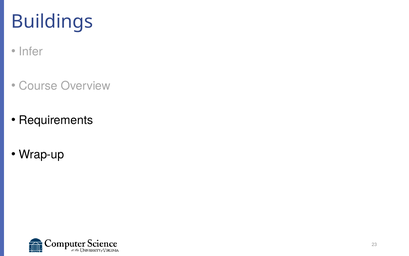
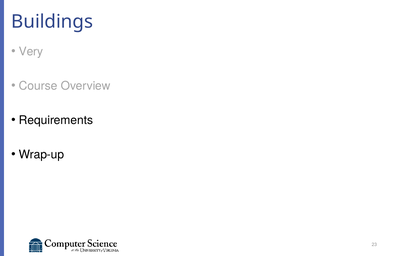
Infer: Infer -> Very (31, 51)
